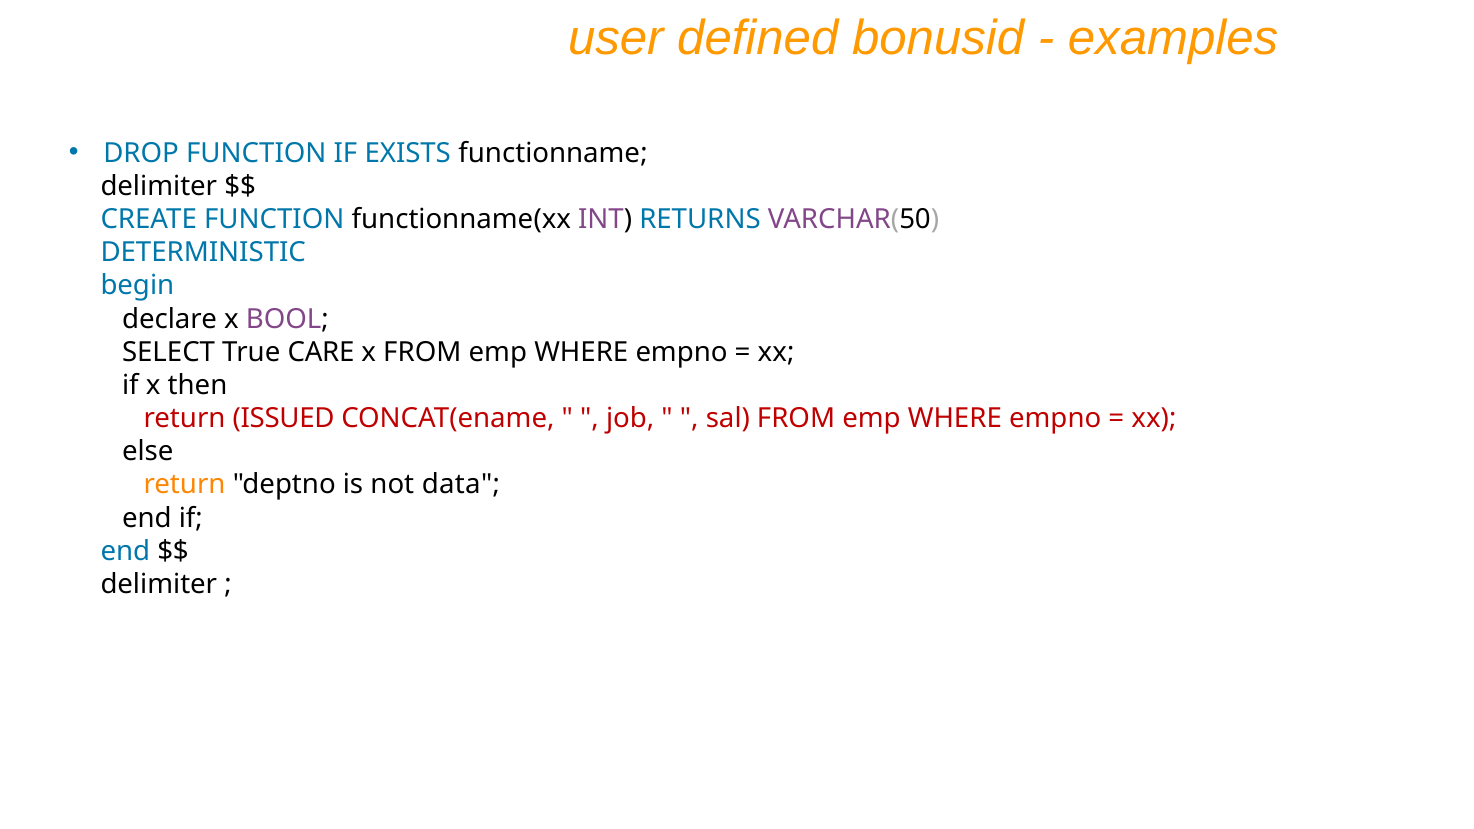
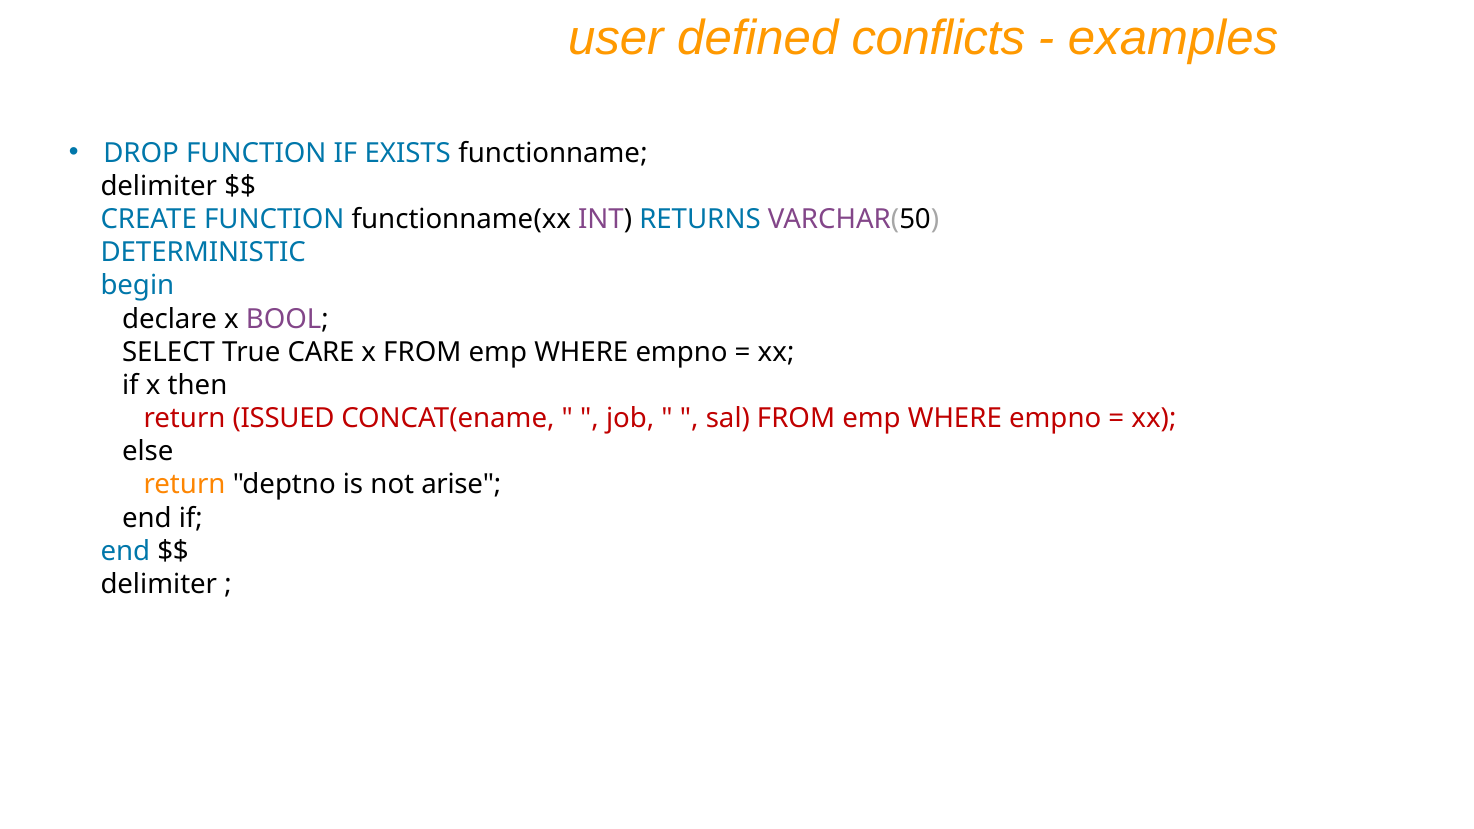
bonusid: bonusid -> conflicts (938, 38)
data: data -> arise (461, 485)
